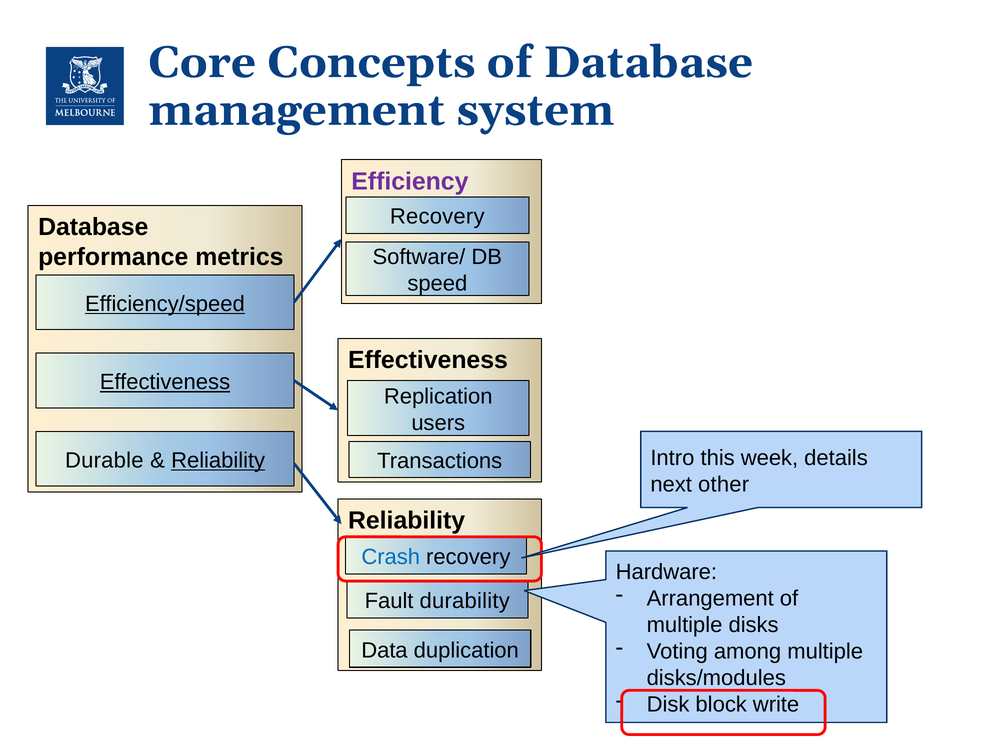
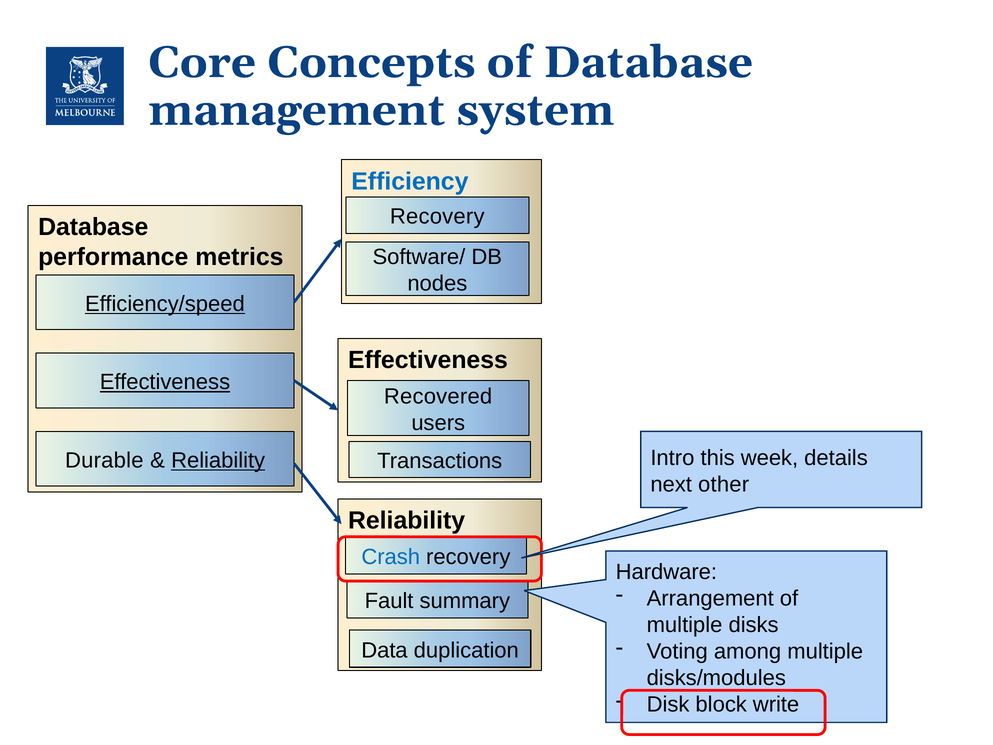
Efficiency colour: purple -> blue (410, 181)
speed: speed -> nodes (437, 283)
Replication: Replication -> Recovered (438, 396)
durability: durability -> summary (465, 601)
